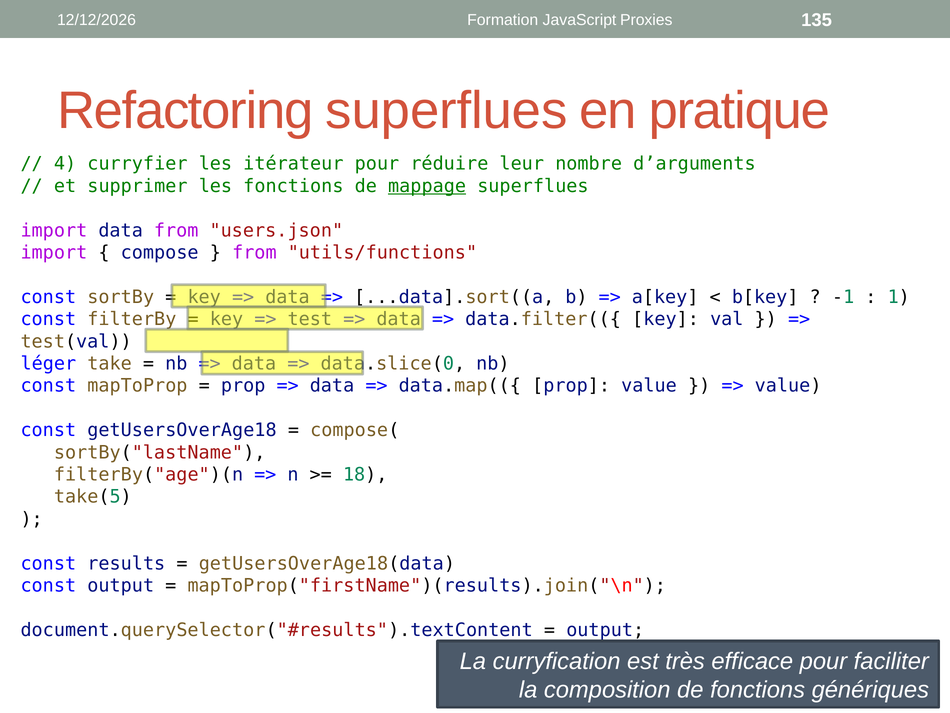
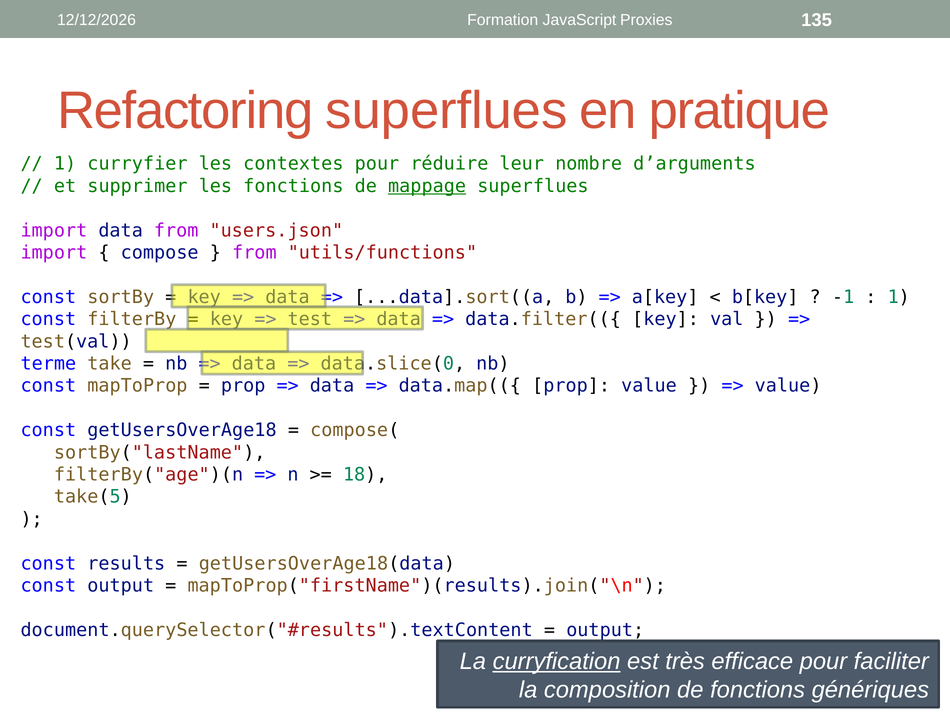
4: 4 -> 1 (65, 164)
itérateur: itérateur -> contextes (293, 164)
léger: léger -> terme (48, 363)
curryfication underline: none -> present (557, 661)
